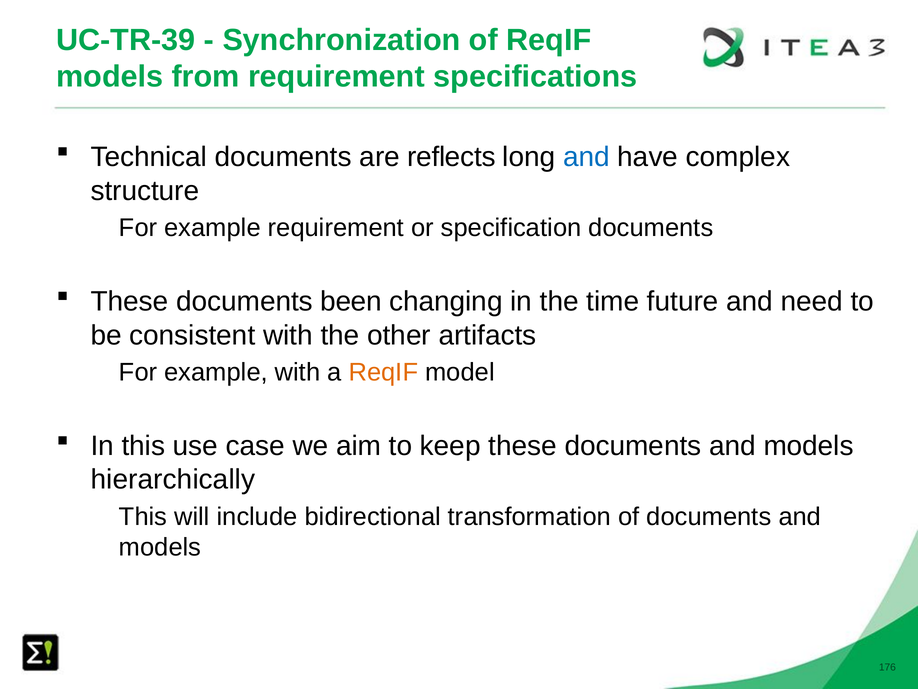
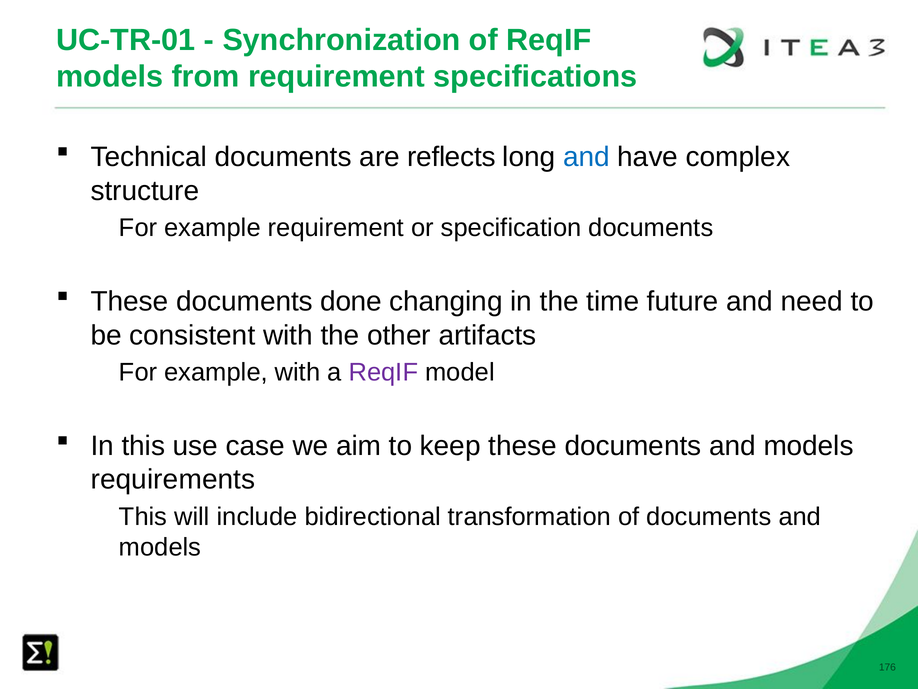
UC-TR-39: UC-TR-39 -> UC-TR-01 (126, 40)
been: been -> done (351, 301)
ReqIF colour: orange -> purple (383, 372)
hierarchically: hierarchically -> requirements (173, 479)
